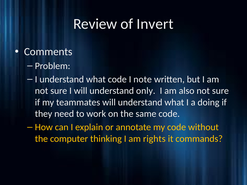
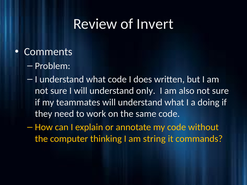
note: note -> does (143, 79)
rights: rights -> string (154, 139)
